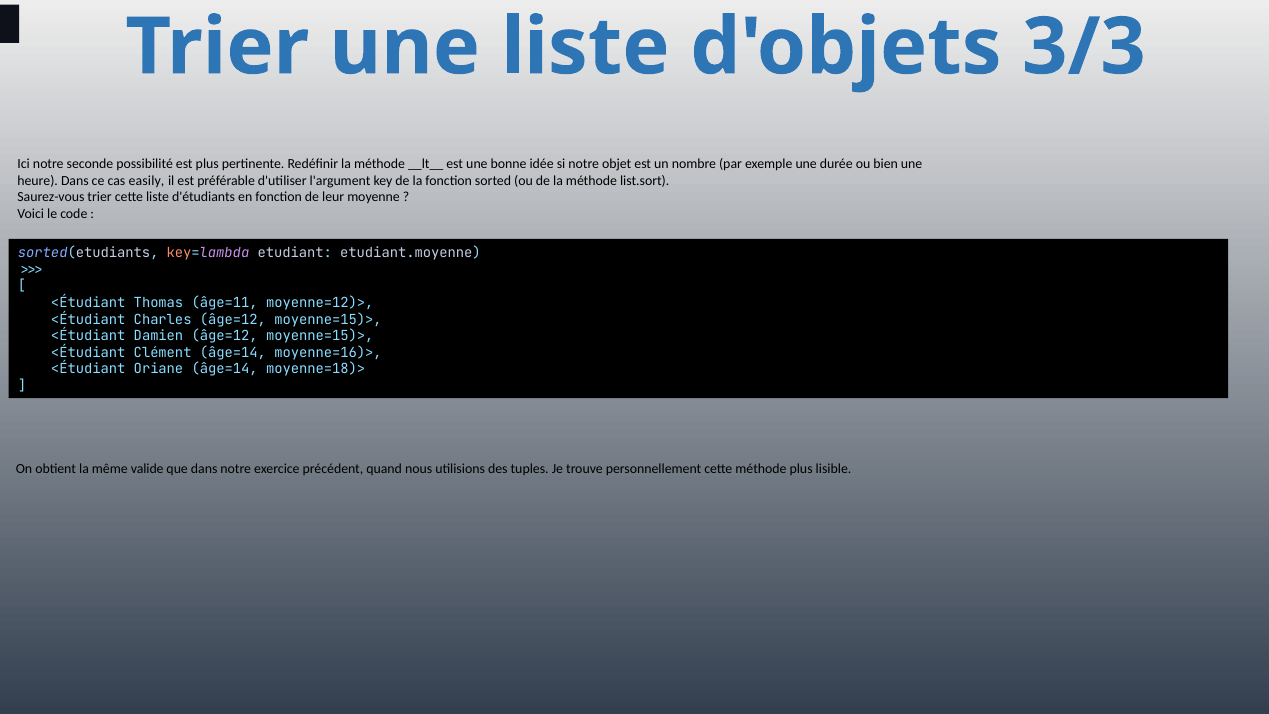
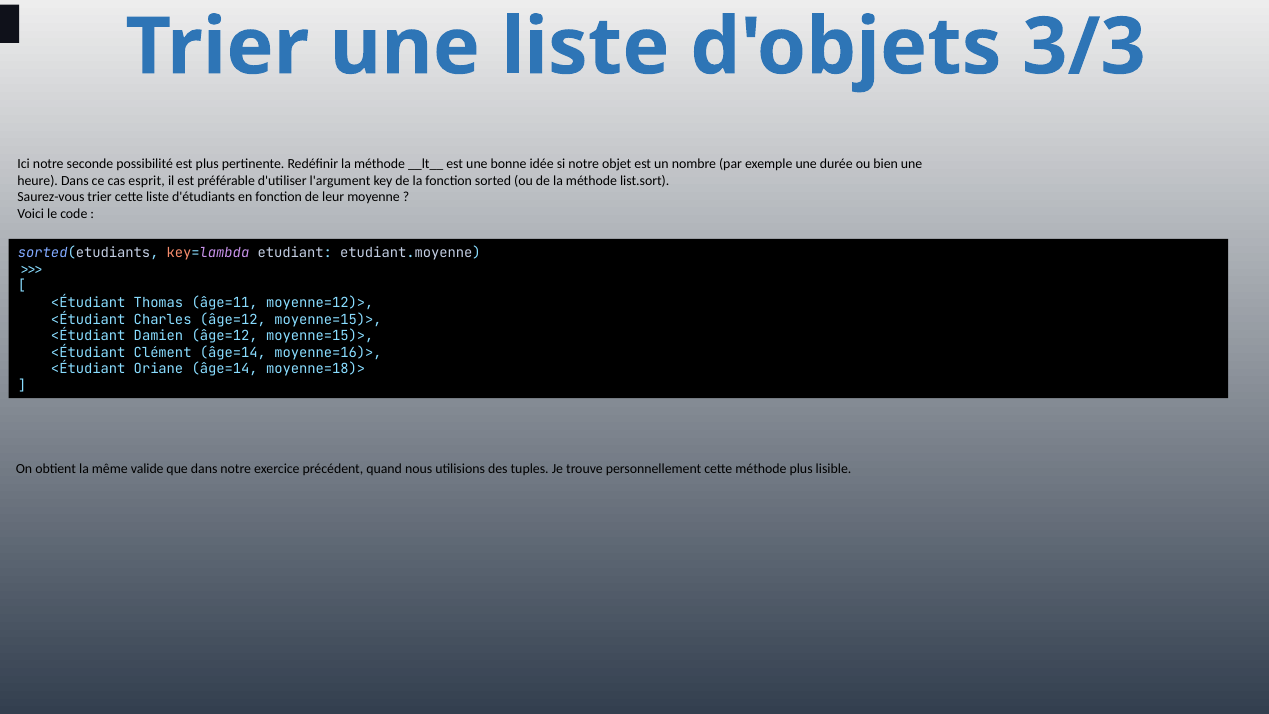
easily: easily -> esprit (147, 181)
